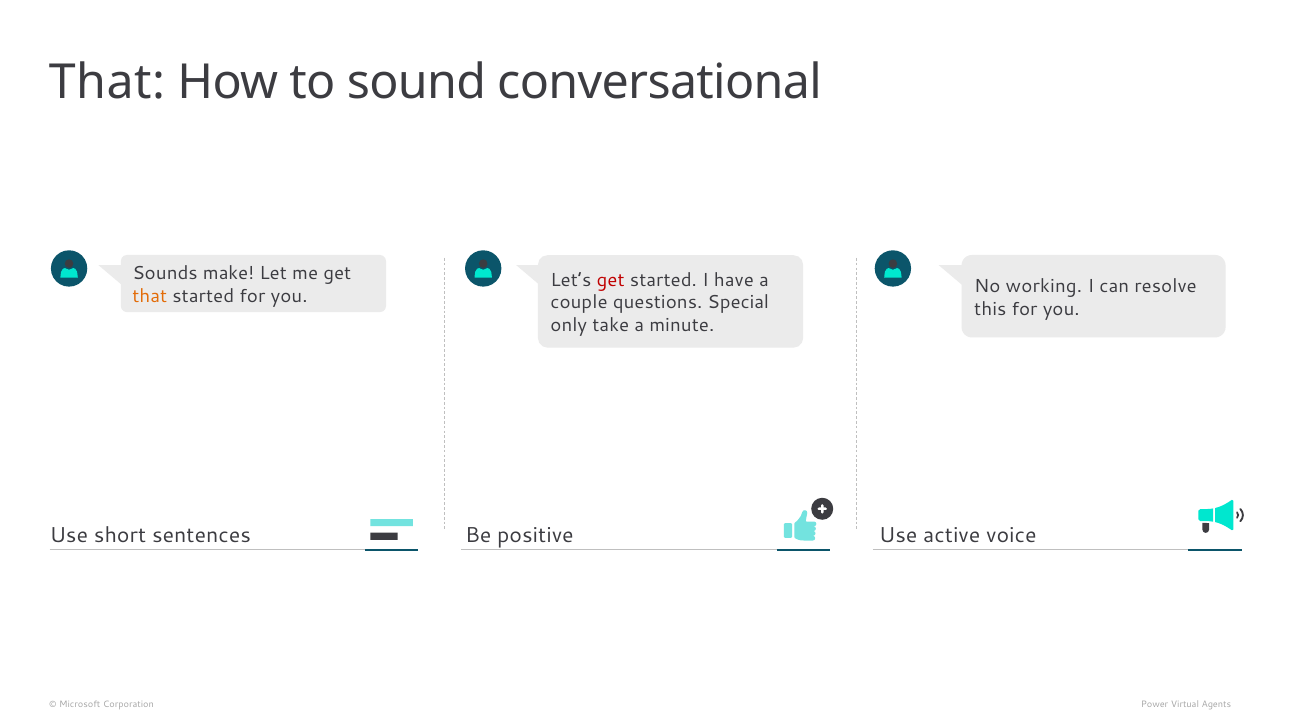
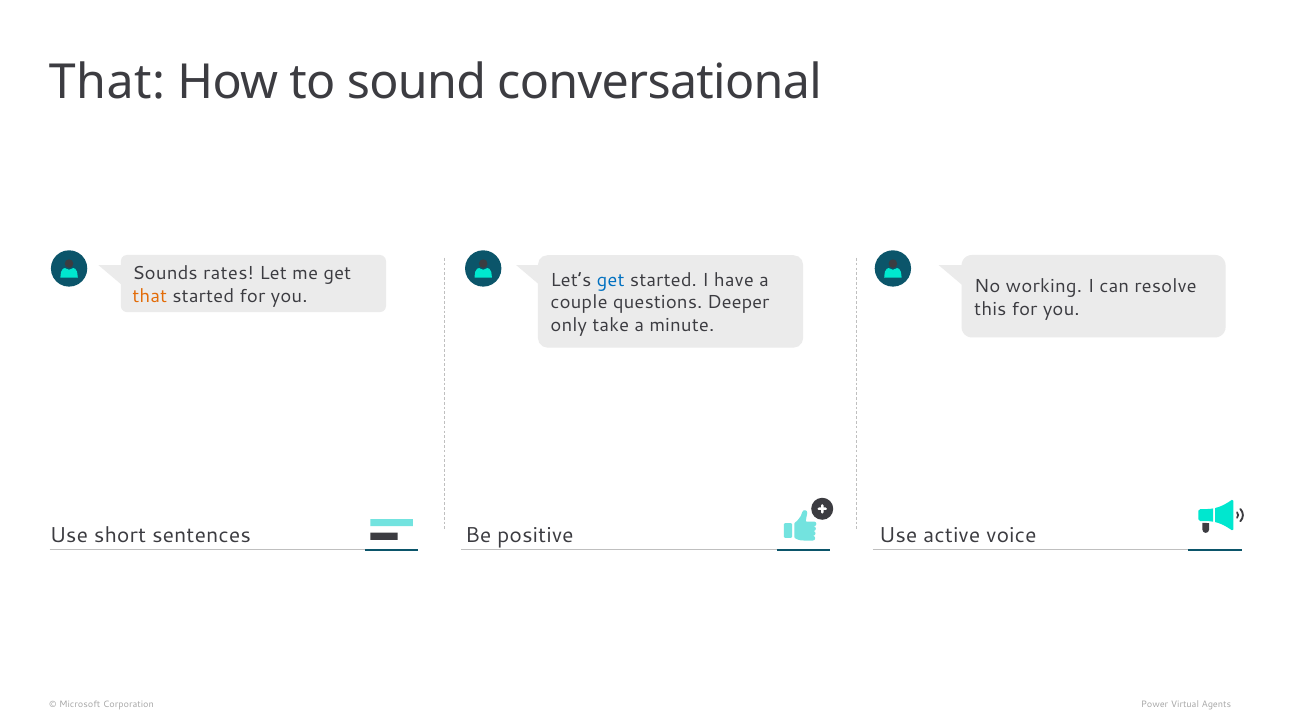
make: make -> rates (228, 274)
get colour: red -> blue (611, 280)
Special: Special -> Deeper (738, 303)
